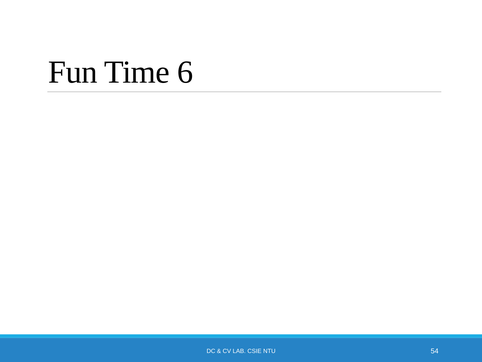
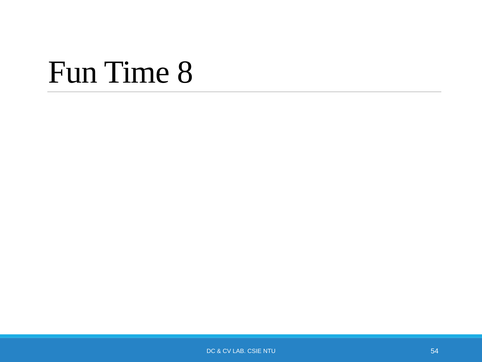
6: 6 -> 8 (185, 72)
